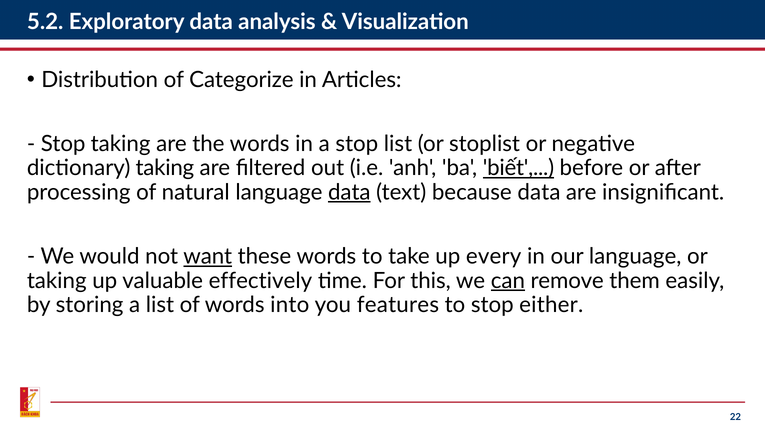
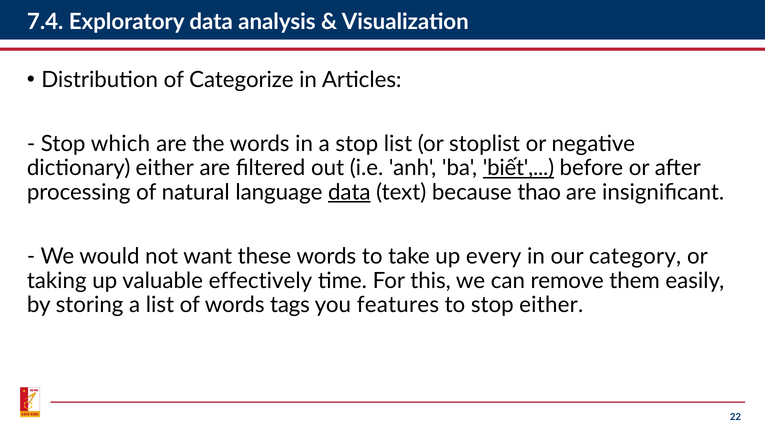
5.2: 5.2 -> 7.4 (45, 22)
Stop taking: taking -> which (121, 144)
dictionary taking: taking -> either (165, 168)
because data: data -> thao (539, 192)
want underline: present -> none (208, 256)
our language: language -> category (635, 256)
can underline: present -> none (508, 280)
into: into -> tags (290, 304)
